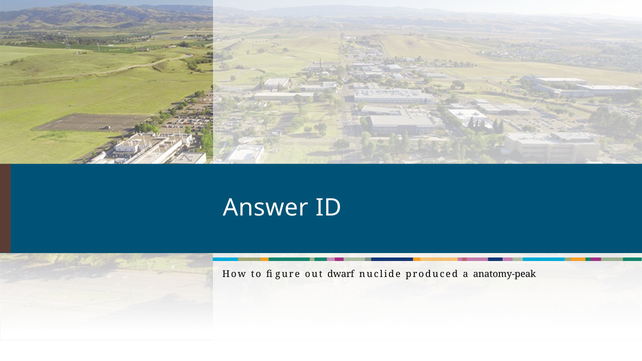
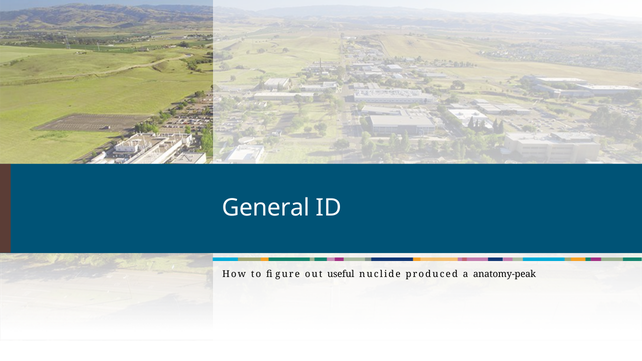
Answer: Answer -> General (266, 208)
dwarf: dwarf -> useful (341, 274)
